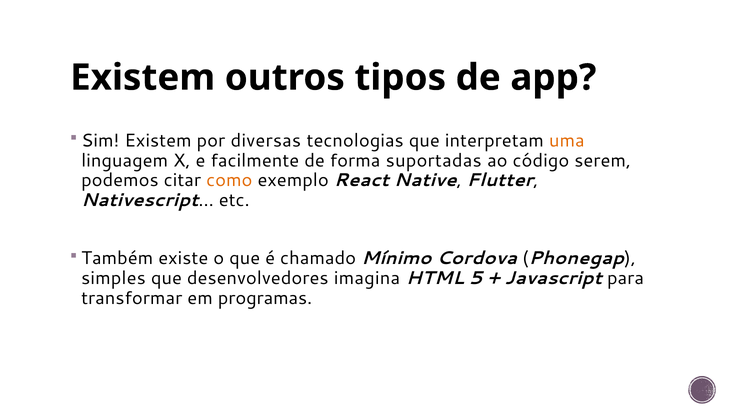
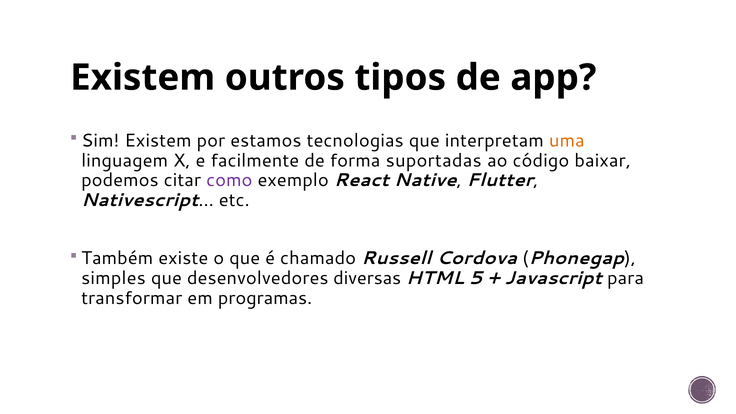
diversas: diversas -> estamos (266, 141)
serem: serem -> baixar (603, 161)
como colour: orange -> purple (229, 180)
Mínimo: Mínimo -> Russell (396, 258)
imagina: imagina -> diversas (367, 278)
